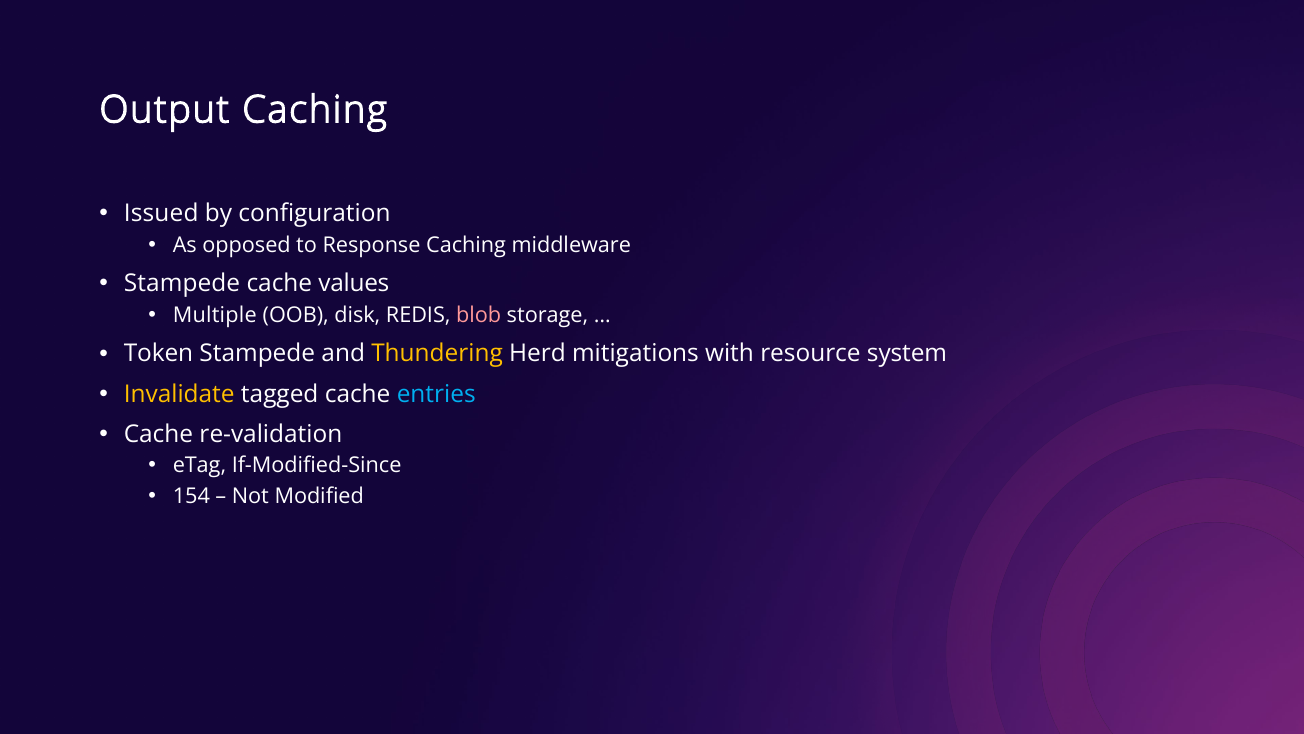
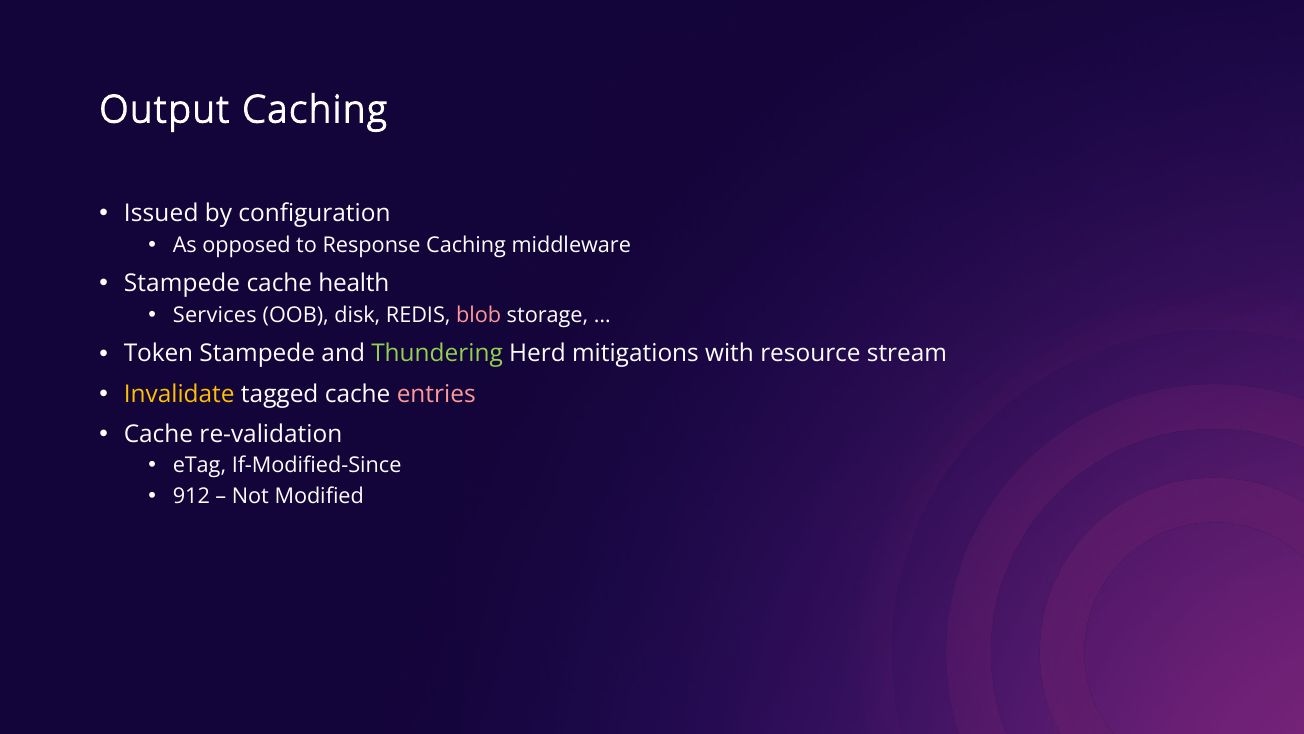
values: values -> health (354, 283)
Multiple: Multiple -> Services (215, 315)
Thundering colour: yellow -> light green (437, 354)
system: system -> stream (907, 354)
entries colour: light blue -> pink (436, 394)
154: 154 -> 912 (191, 496)
